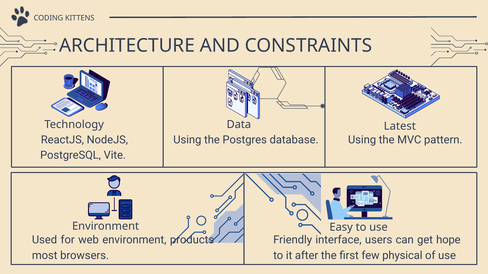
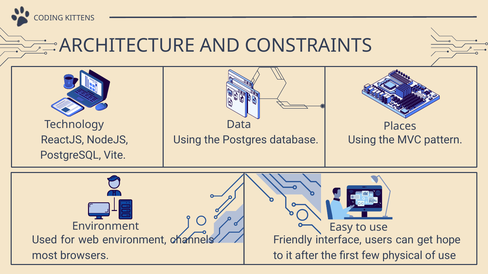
Latest: Latest -> Places (400, 126)
products: products -> channels (192, 240)
